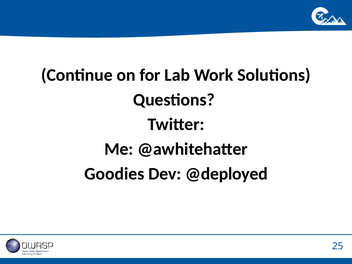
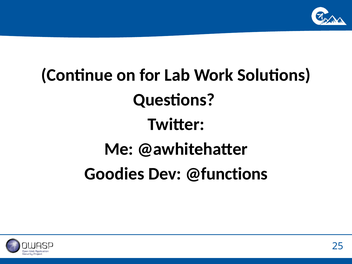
@deployed: @deployed -> @functions (226, 174)
